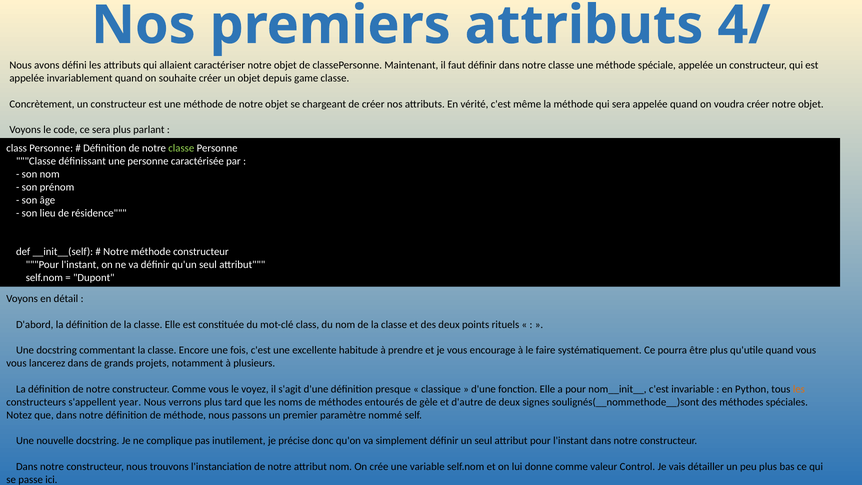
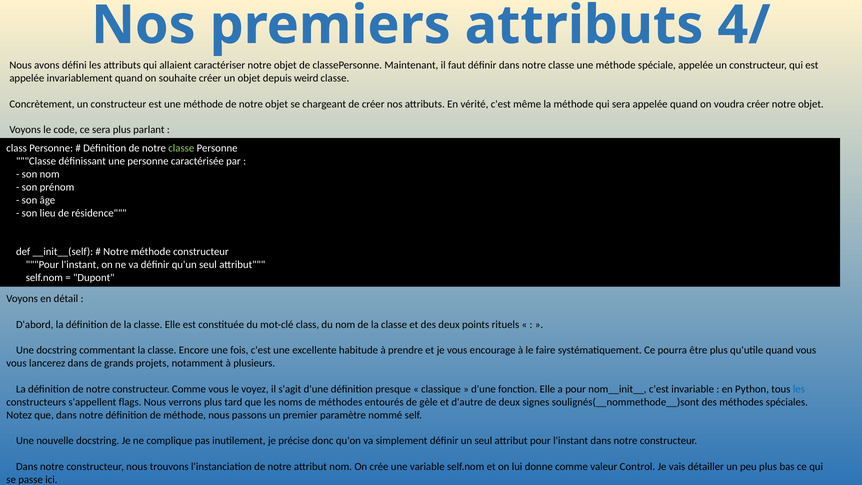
game: game -> weird (306, 78)
les colour: orange -> blue (799, 389)
year: year -> flags (130, 402)
